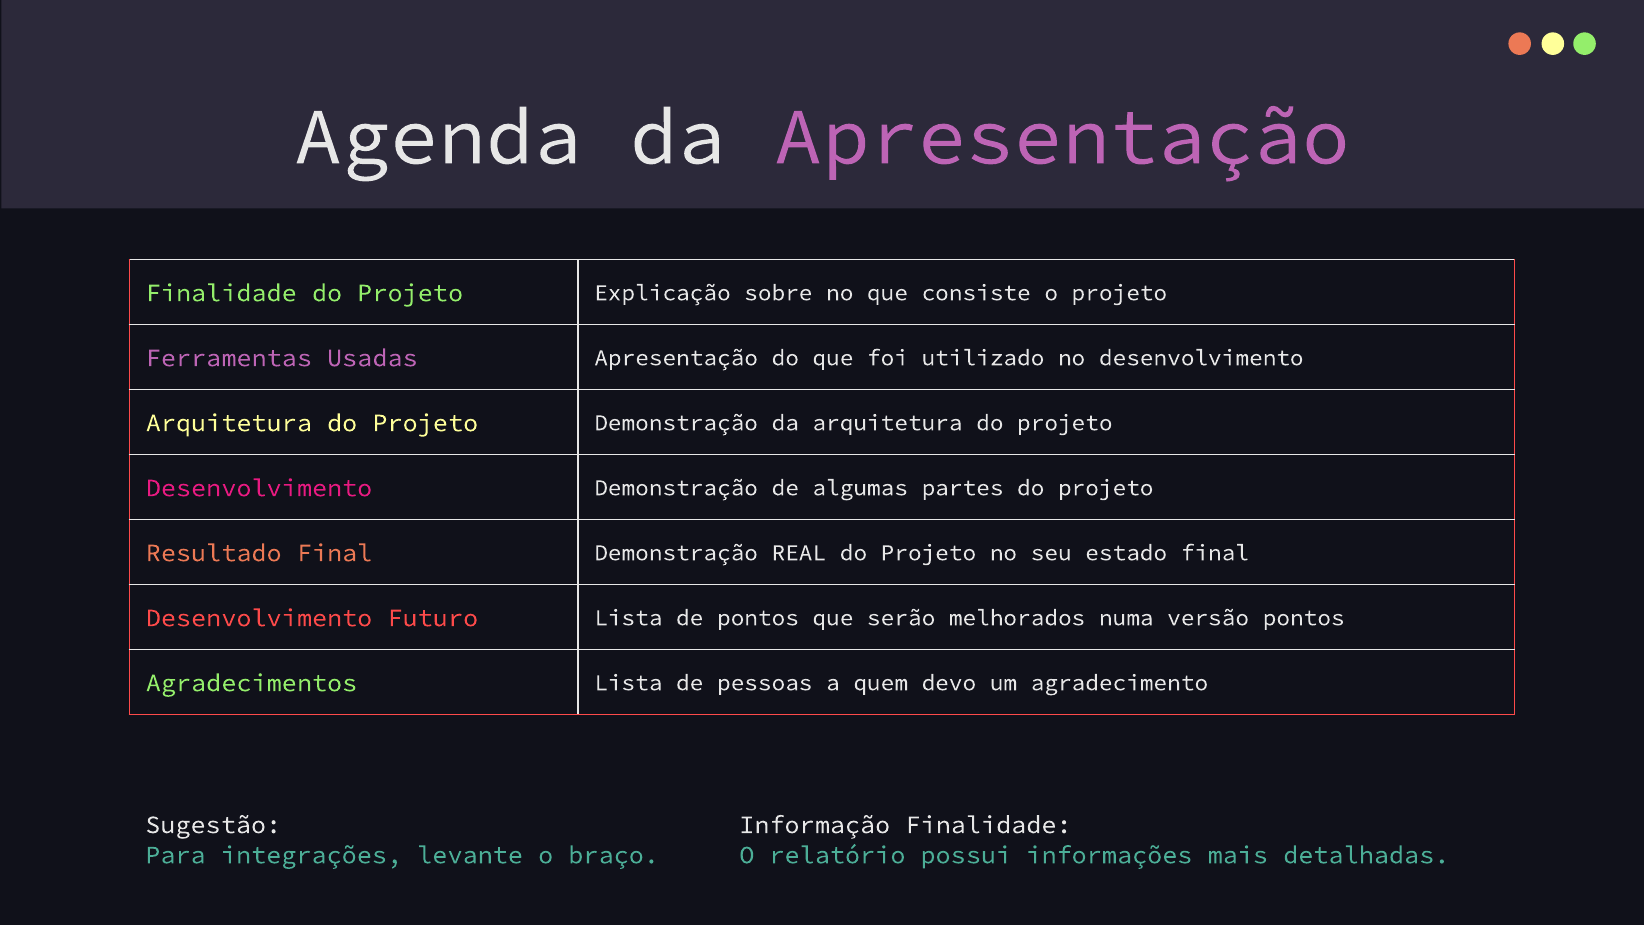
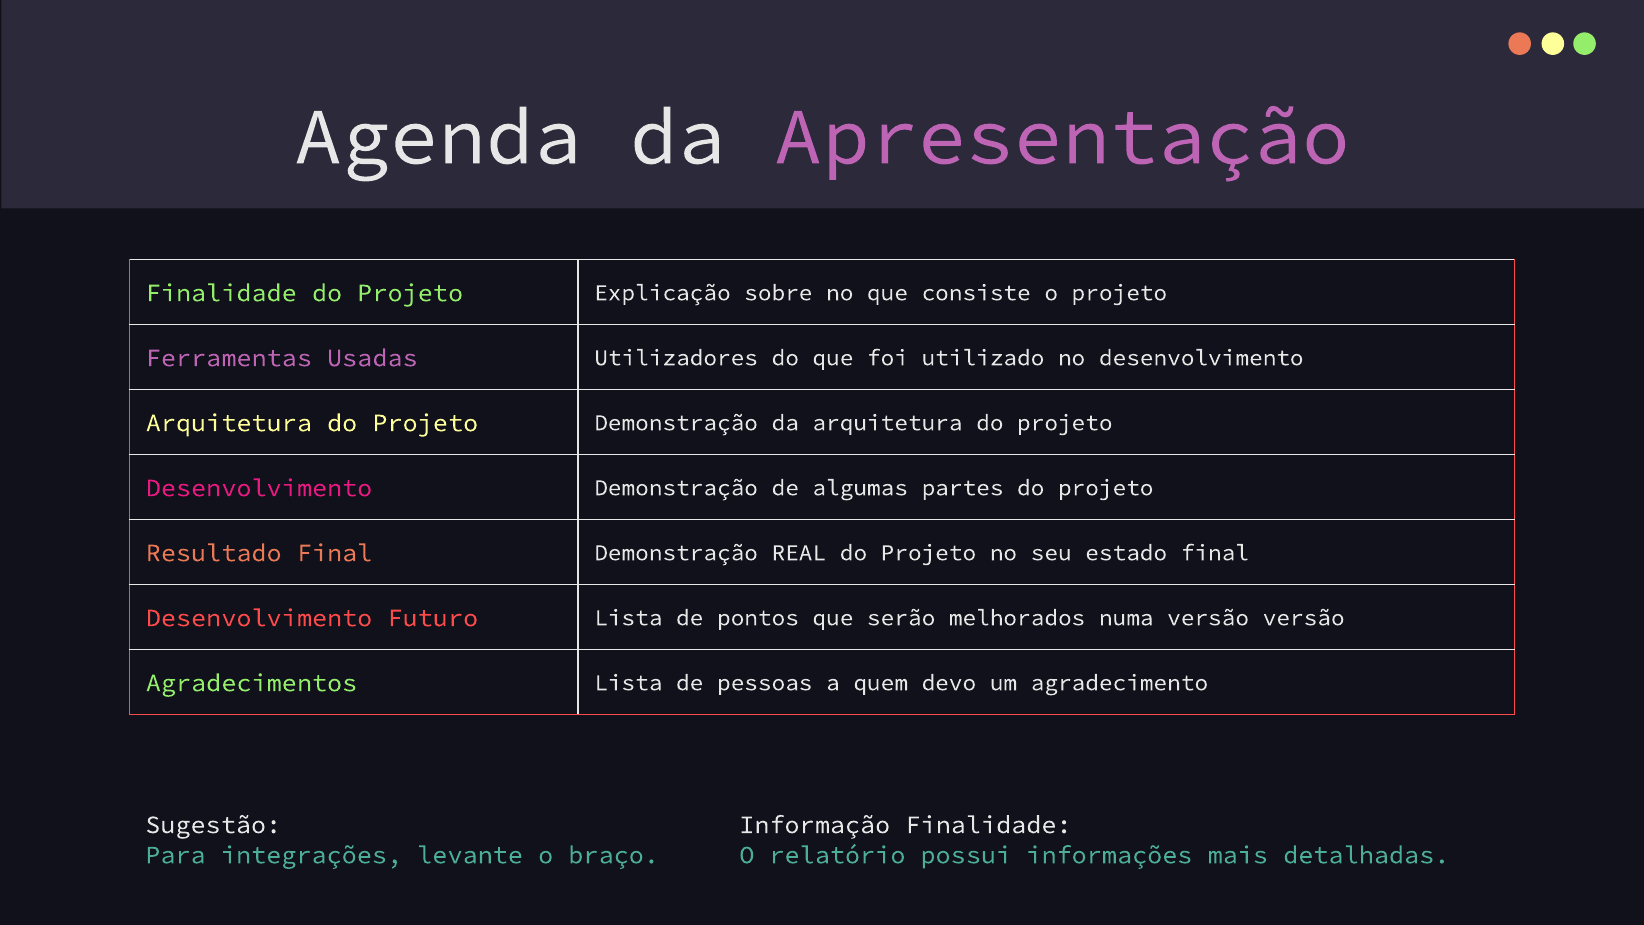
Usadas Apresentação: Apresentação -> Utilizadores (676, 358)
versão pontos: pontos -> versão (1304, 618)
